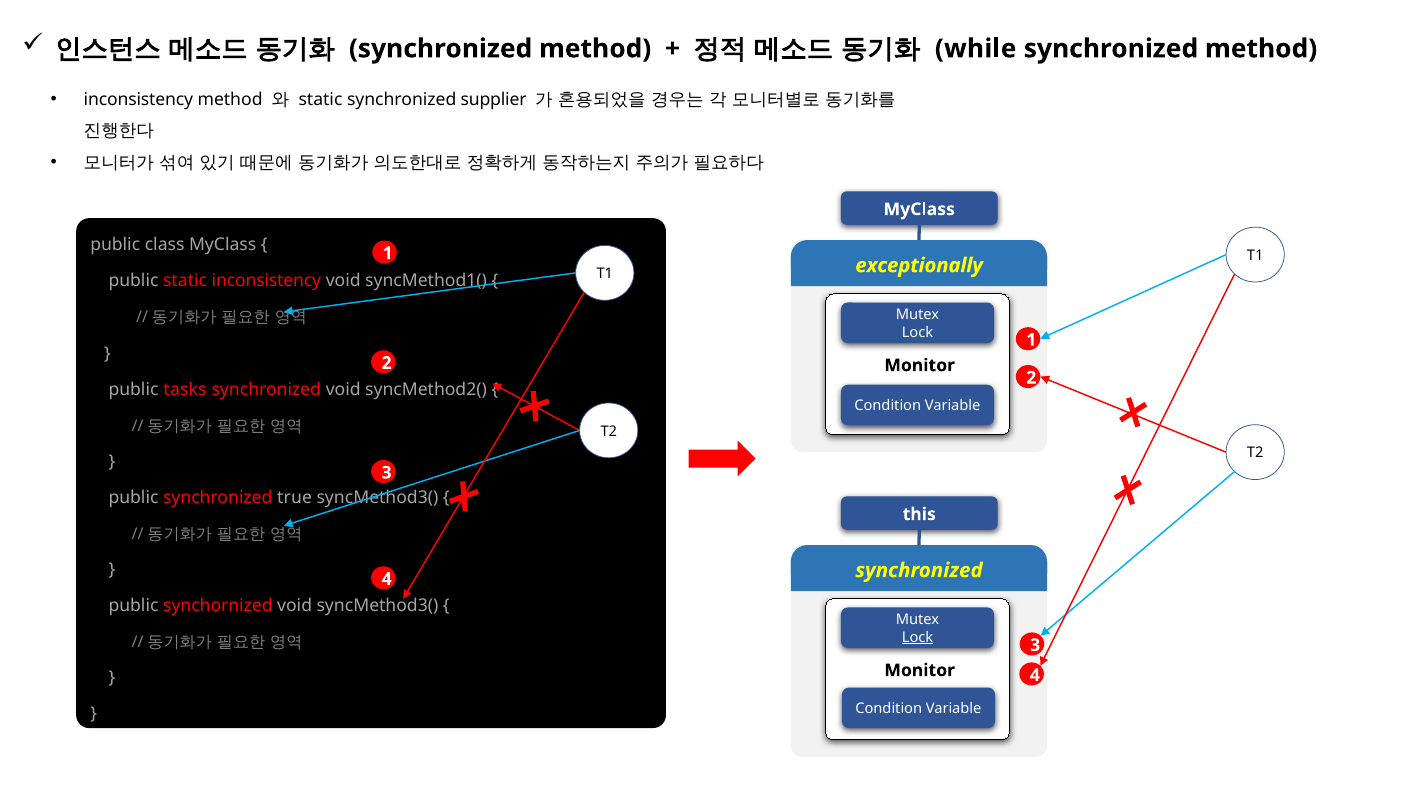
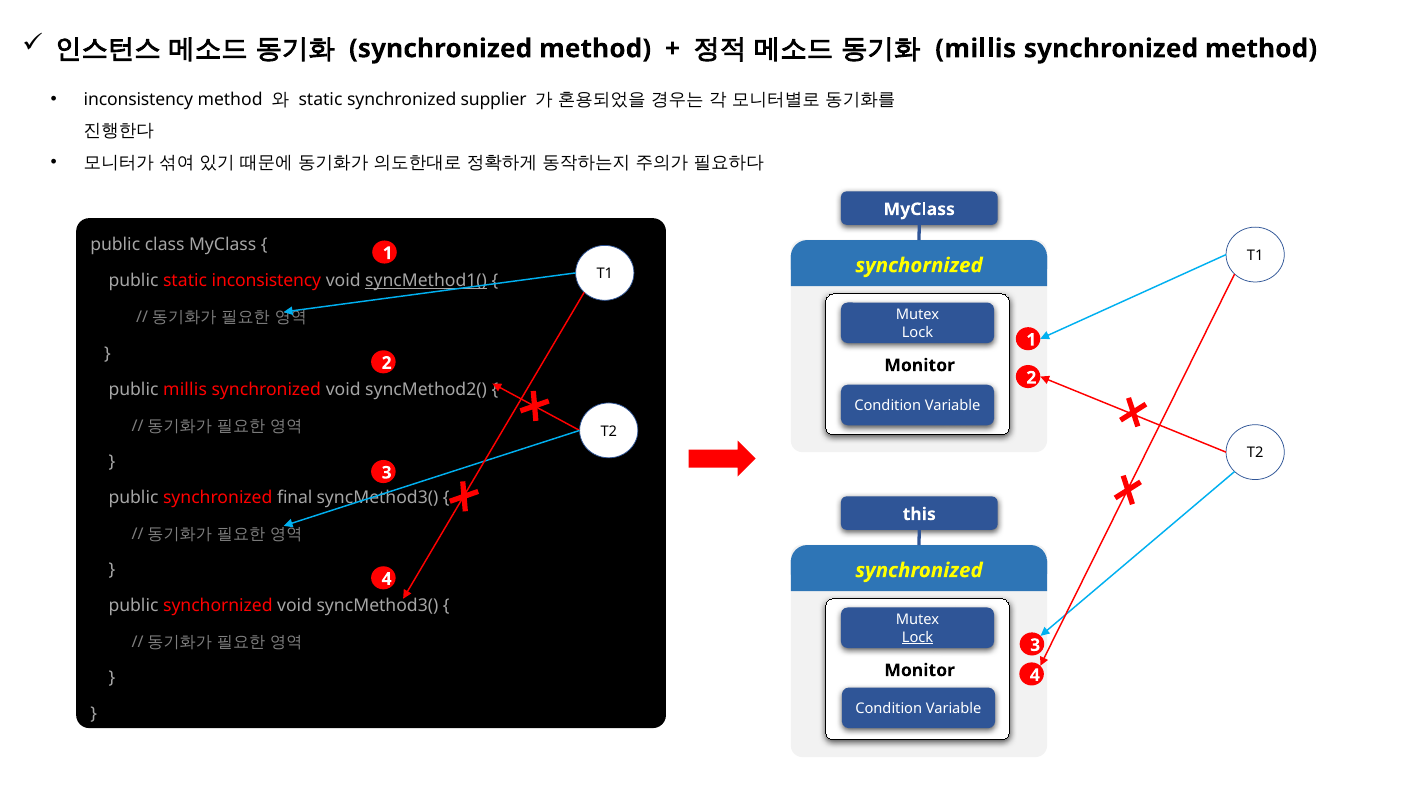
while: while -> millis (976, 49)
exceptionally: exceptionally -> synchornized (919, 265)
syncMethod1( underline: none -> present (426, 281)
public tasks: tasks -> millis (185, 389)
true: true -> final (295, 498)
